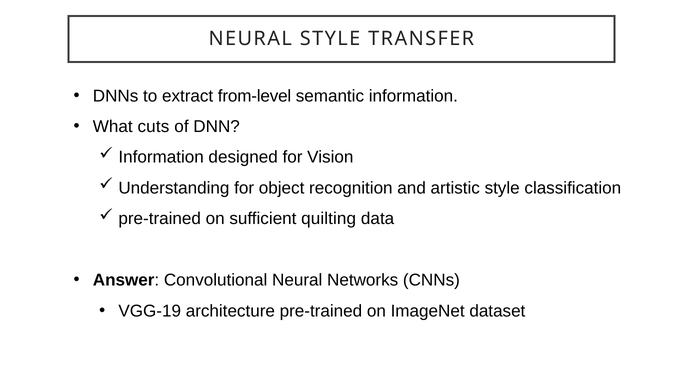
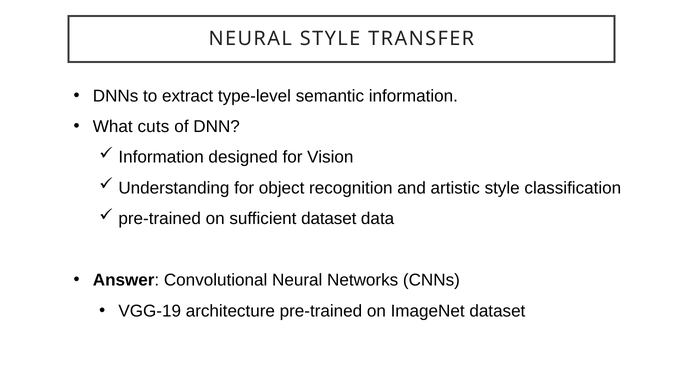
from-level: from-level -> type-level (254, 96)
sufficient quilting: quilting -> dataset (329, 219)
